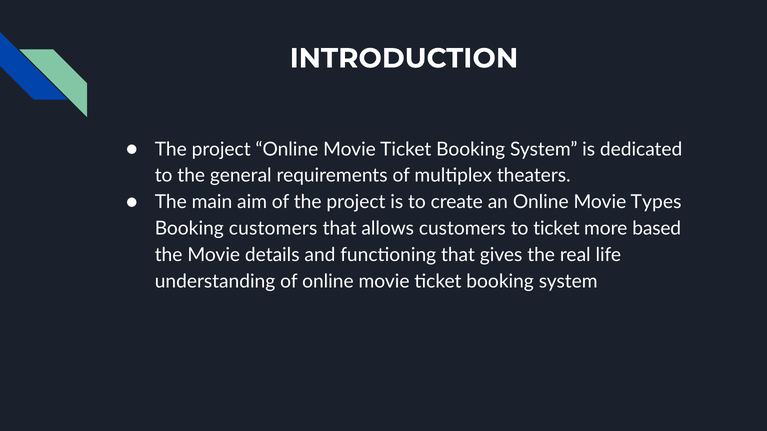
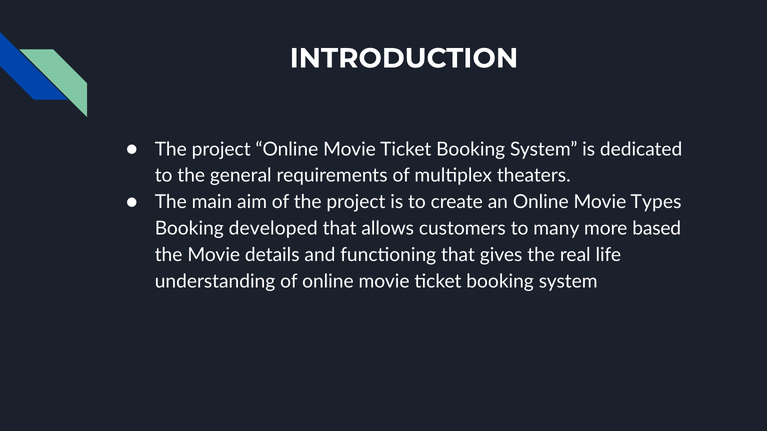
Booking customers: customers -> developed (273, 229)
to ticket: ticket -> many (556, 229)
